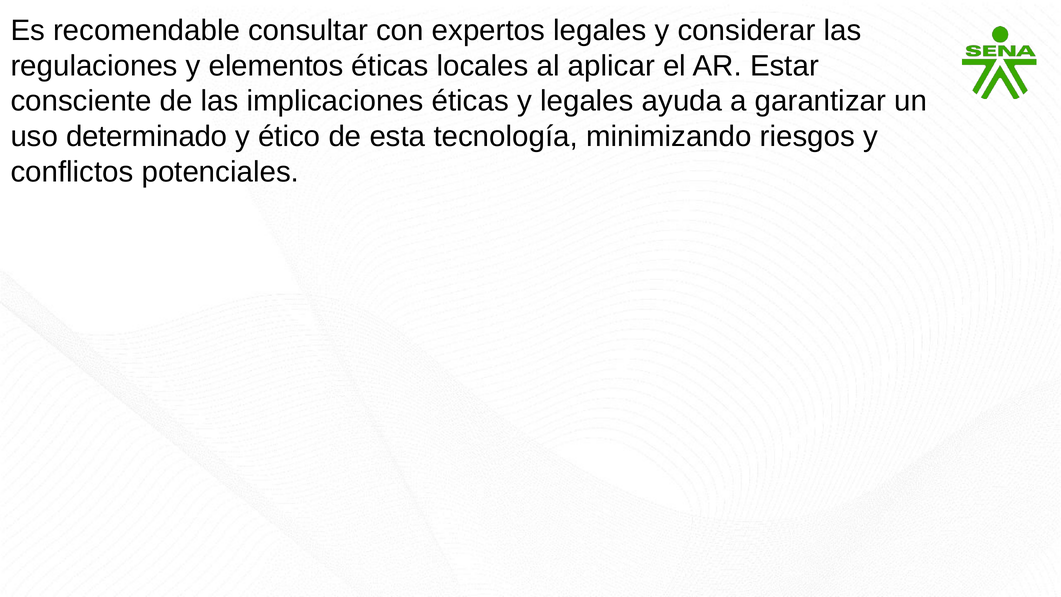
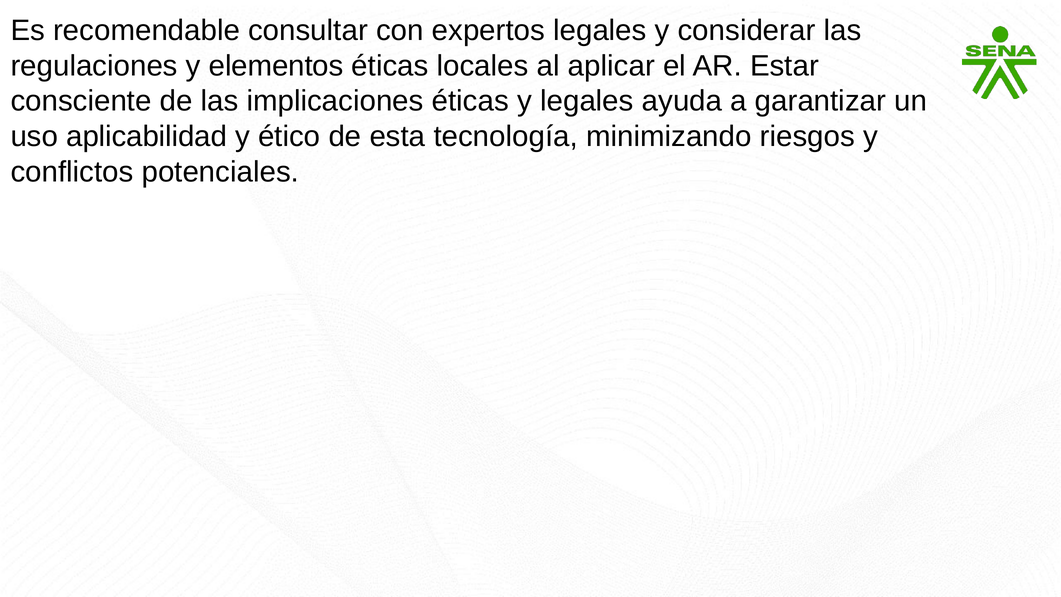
determinado: determinado -> aplicabilidad (147, 137)
